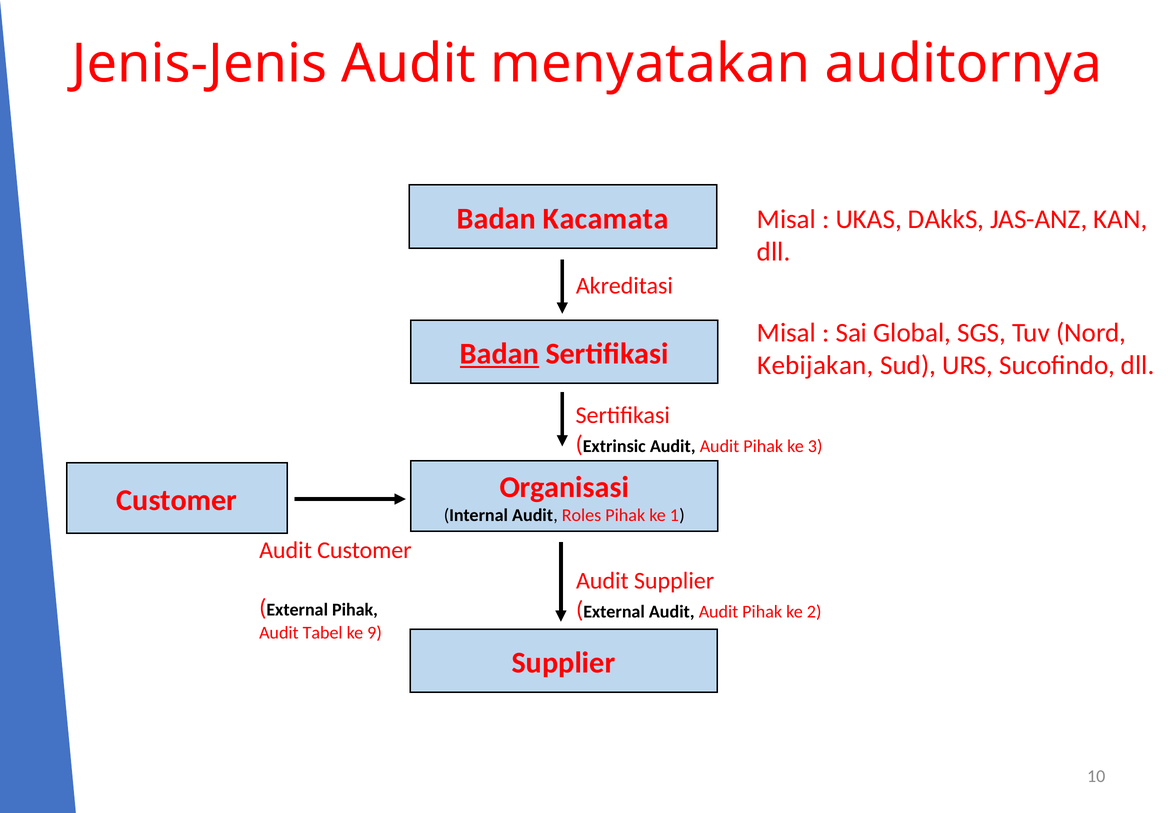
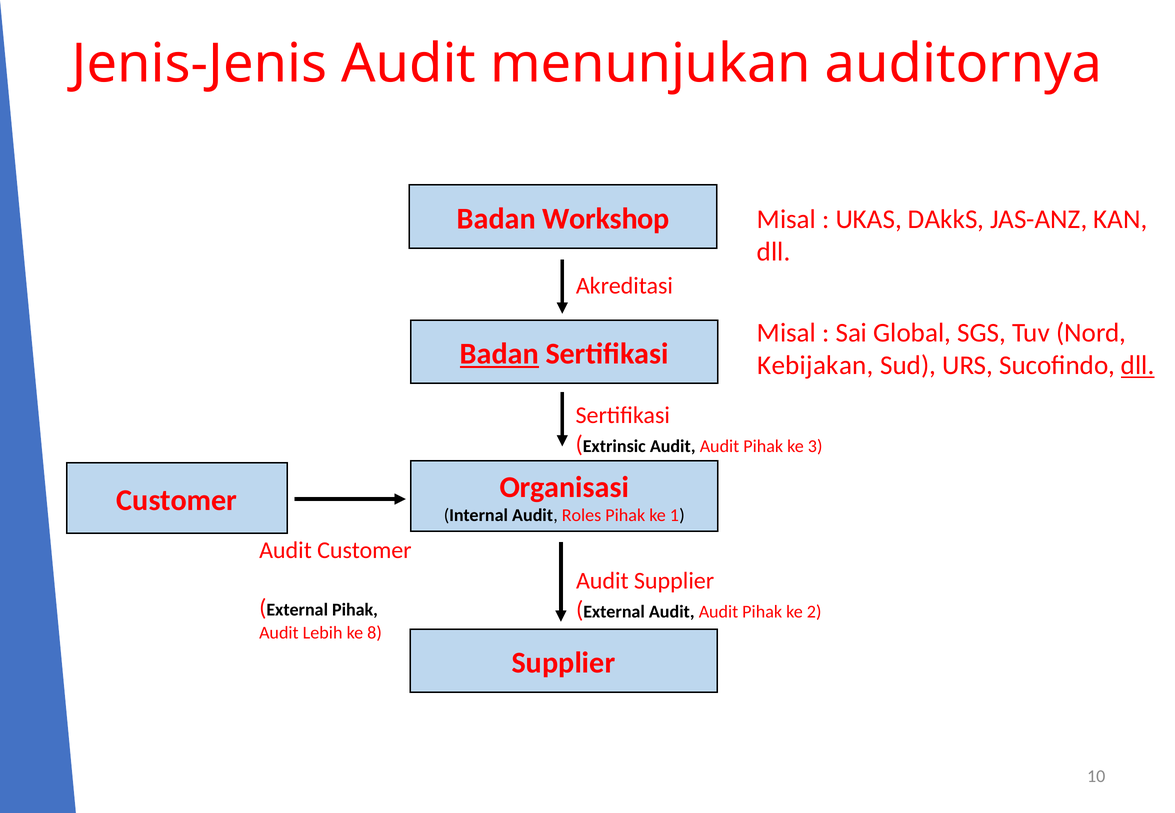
menyatakan: menyatakan -> menunjukan (651, 64)
Kacamata: Kacamata -> Workshop (606, 219)
dll underline: none -> present (1138, 366)
Tabel: Tabel -> Lebih (323, 633)
9: 9 -> 8 (375, 633)
